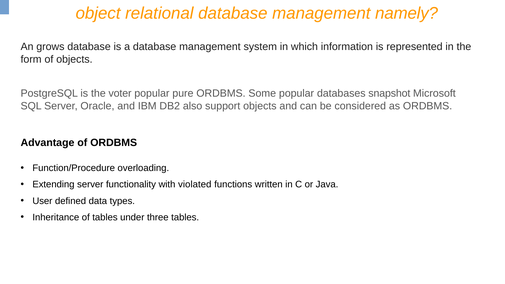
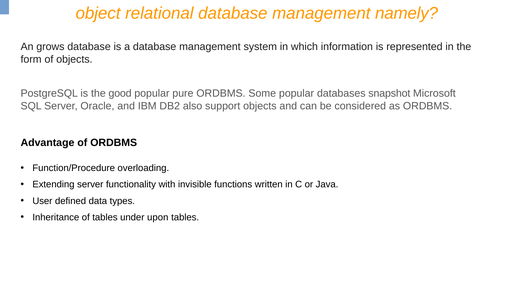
voter: voter -> good (120, 93)
violated: violated -> invisible (195, 185)
three: three -> upon (158, 217)
